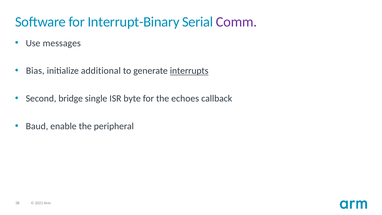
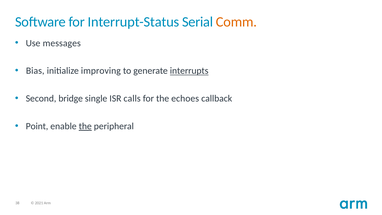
Interrupt-Binary: Interrupt-Binary -> Interrupt-Status (133, 22)
Comm colour: purple -> orange (237, 22)
additional: additional -> improving (101, 71)
byte: byte -> calls (132, 98)
Baud: Baud -> Point (37, 126)
the underline: none -> present (85, 126)
